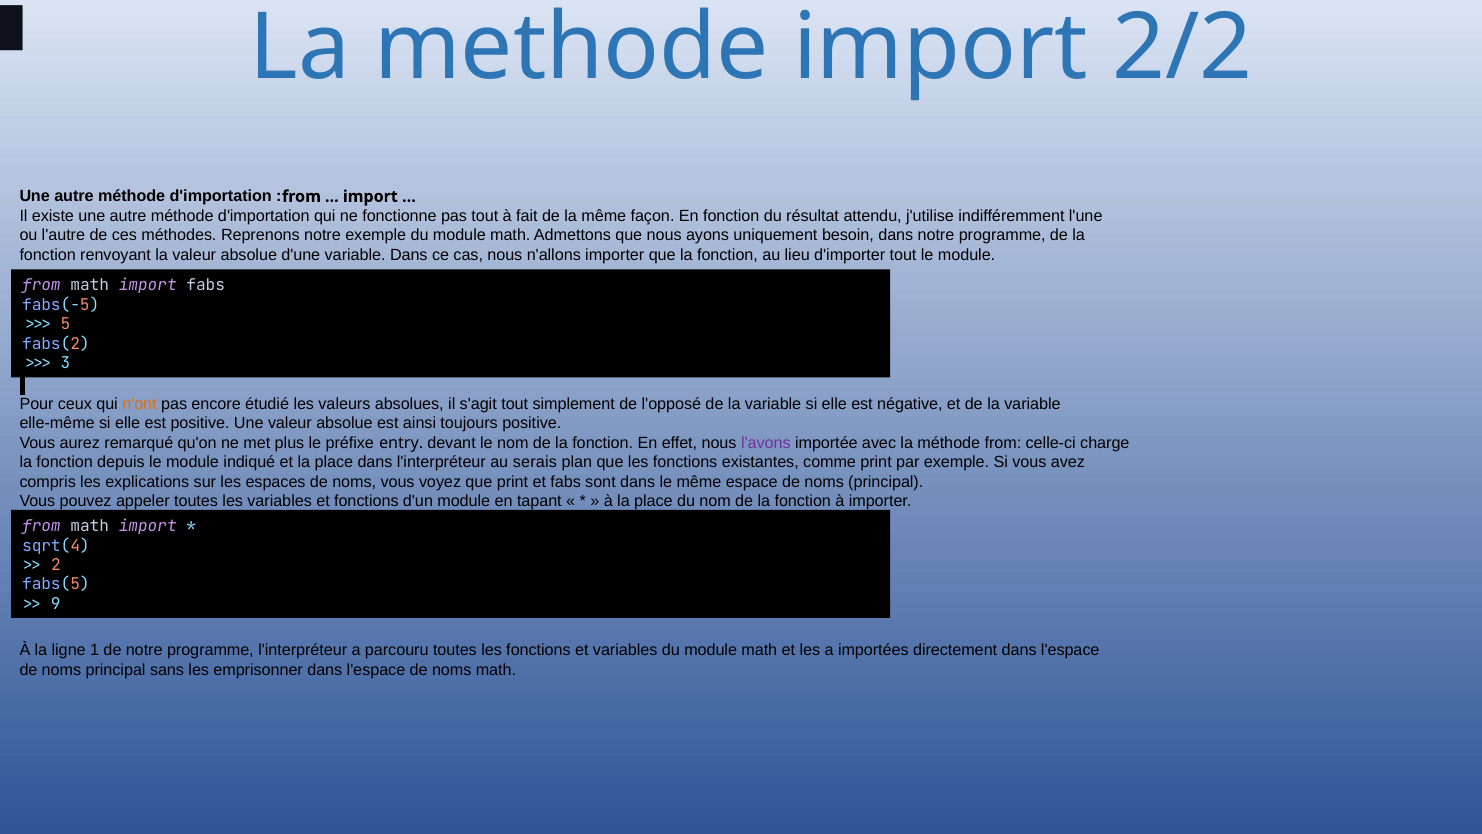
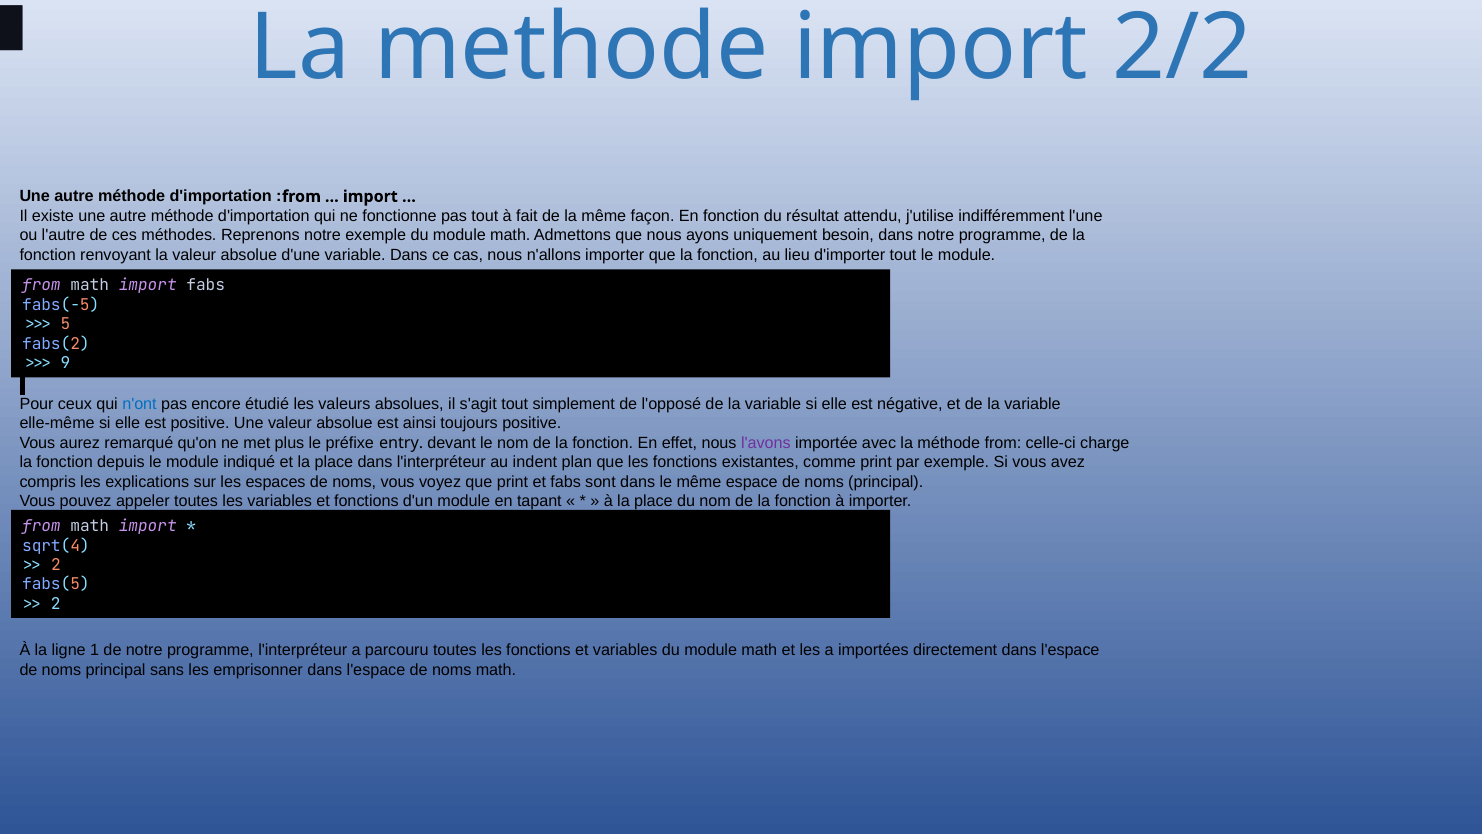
3: 3 -> 9 (66, 363)
n'ont colour: orange -> blue (139, 404)
serais: serais -> indent (535, 462)
9: 9 -> 2 (56, 604)
